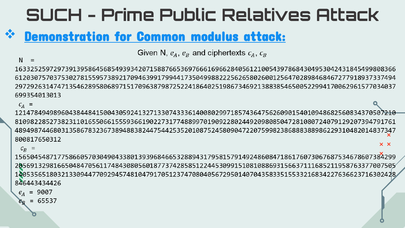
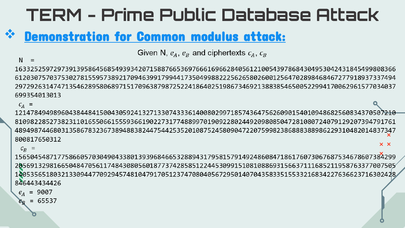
SUCH: SUCH -> TERM (54, 15)
Relatives: Relatives -> Database (266, 15)
